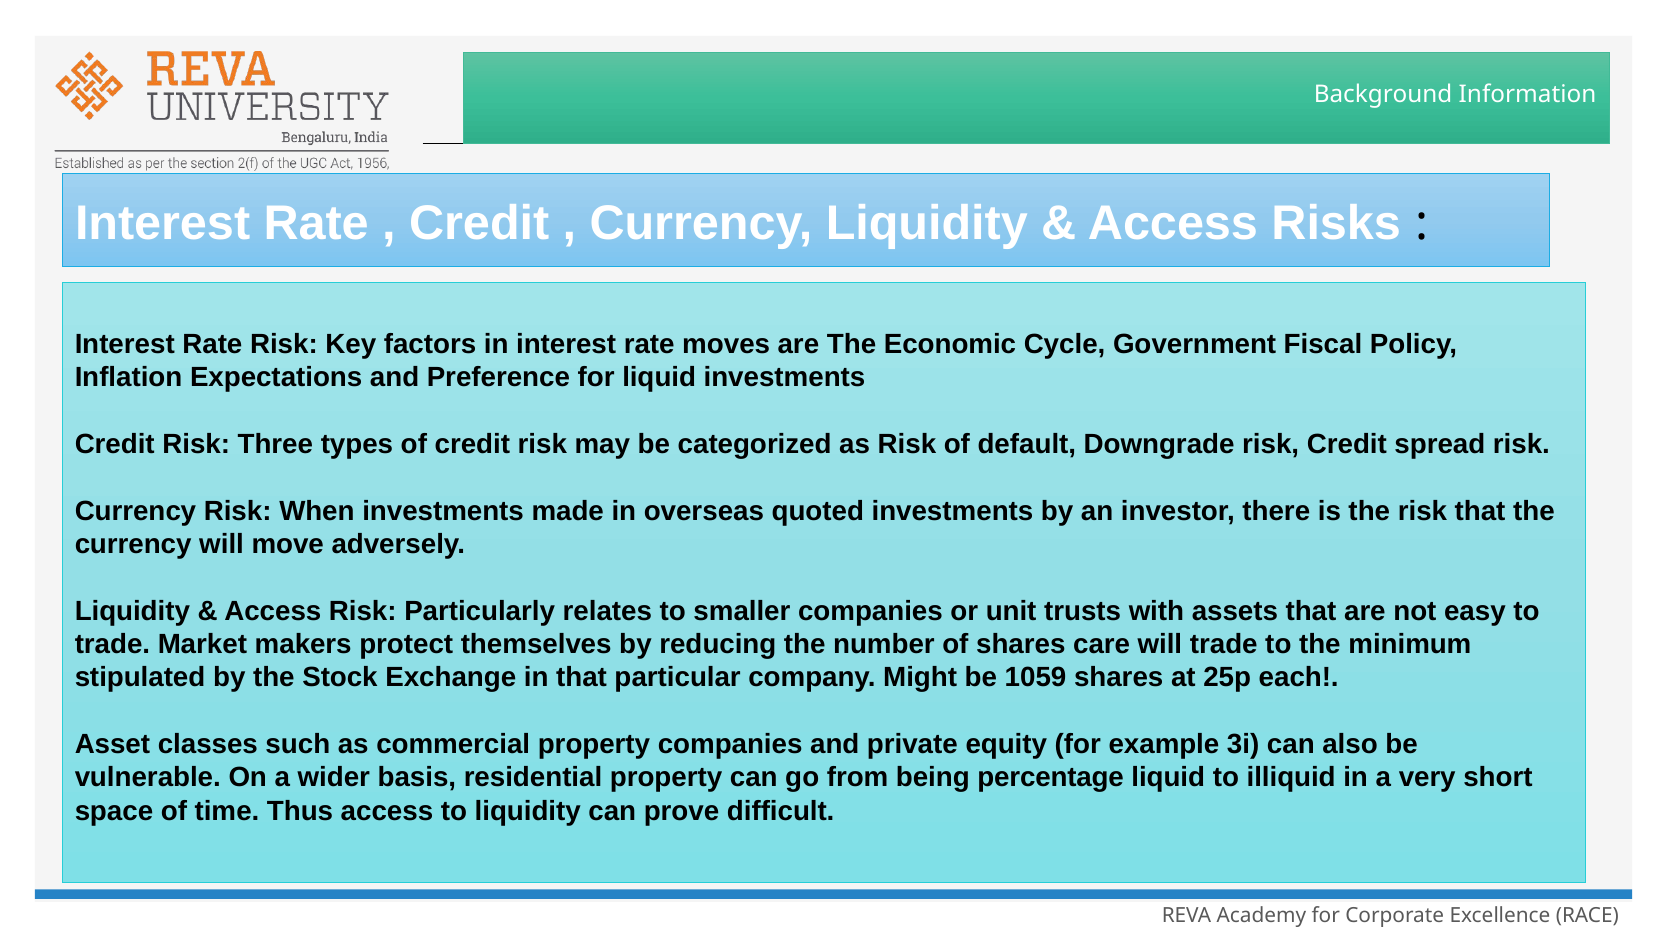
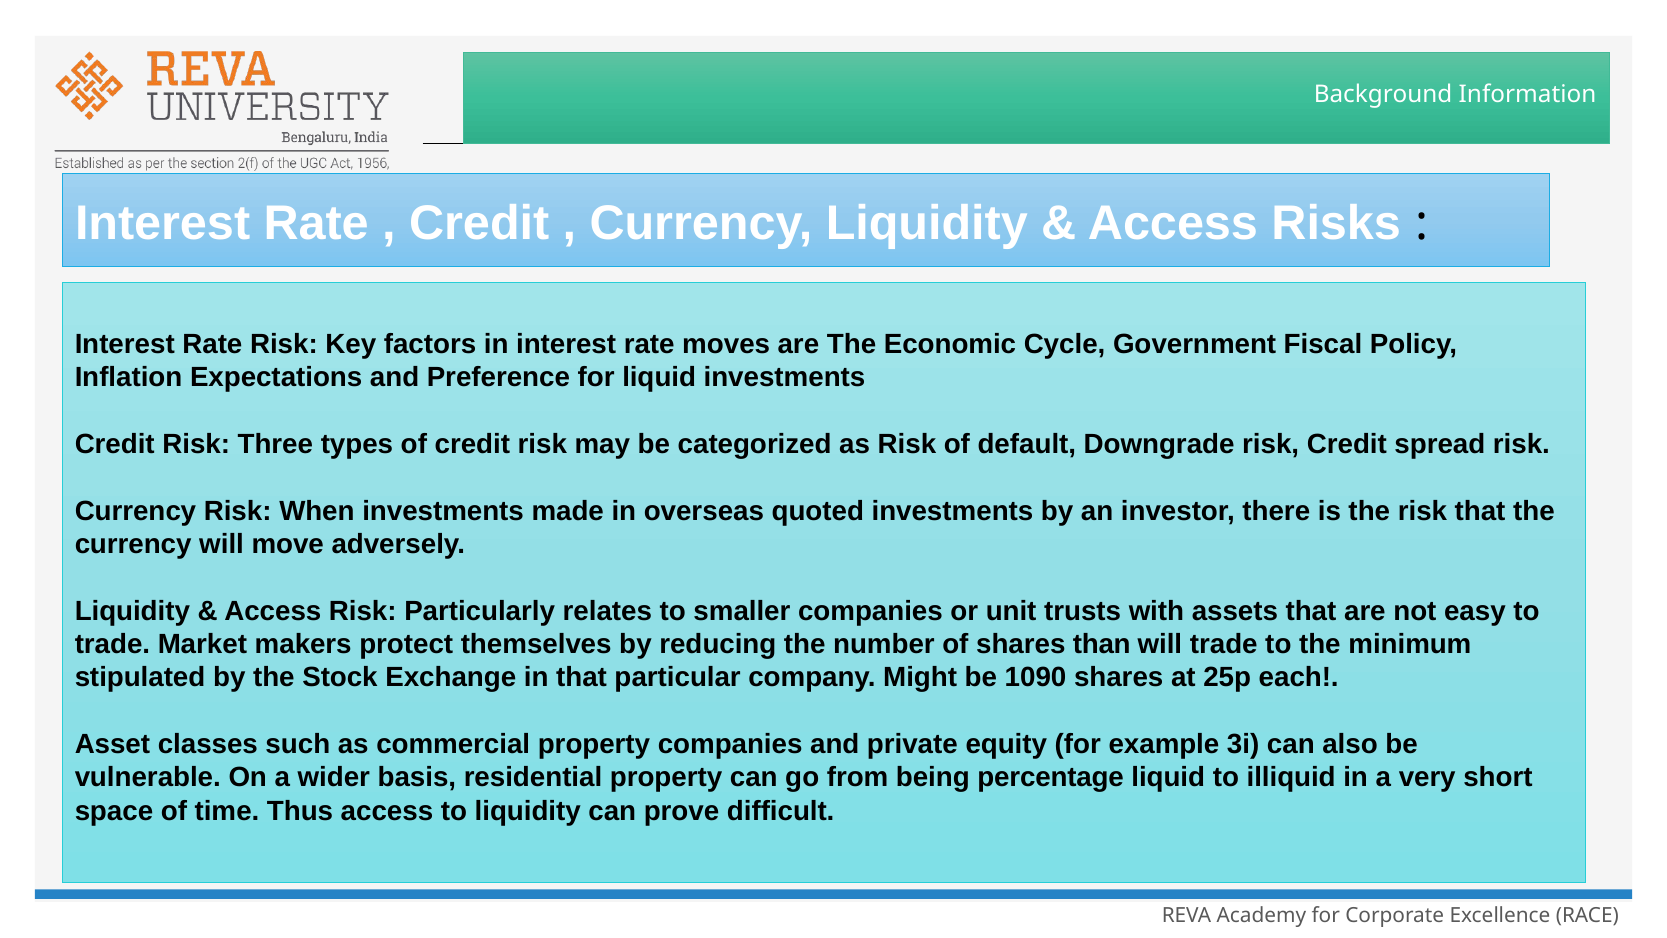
care: care -> than (1102, 644)
1059: 1059 -> 1090 (1036, 678)
